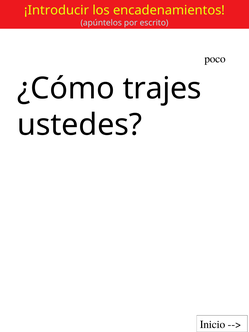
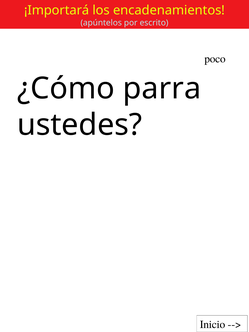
¡Introducir: ¡Introducir -> ¡Importará (57, 10)
trajes: trajes -> parra (162, 88)
